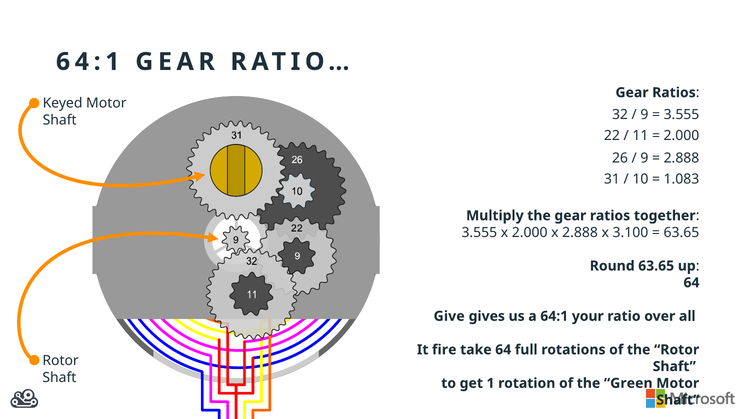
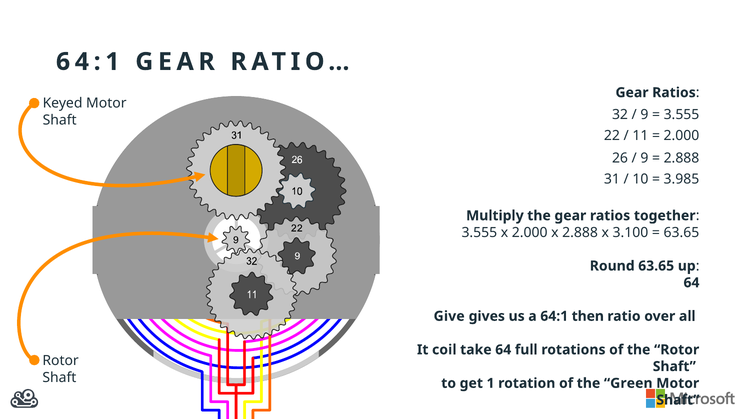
1.083: 1.083 -> 3.985 (681, 179)
your: your -> then (588, 317)
fire: fire -> coil (444, 350)
